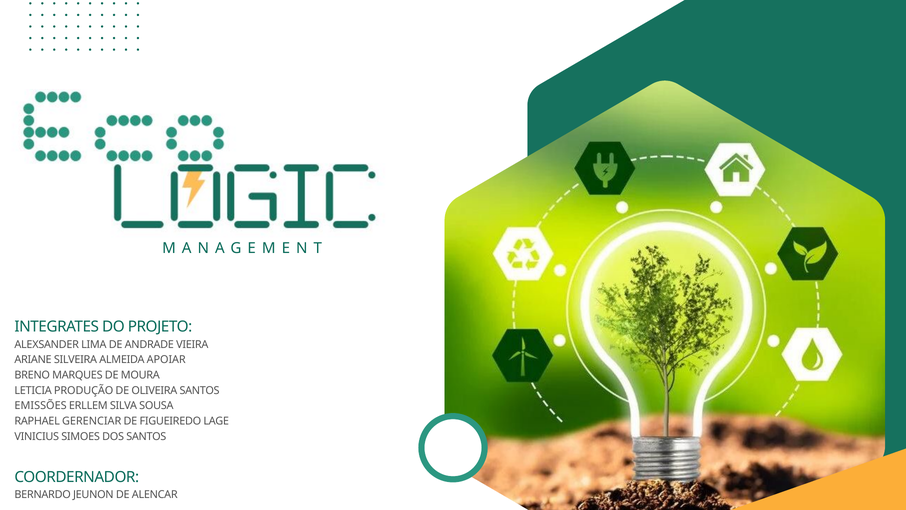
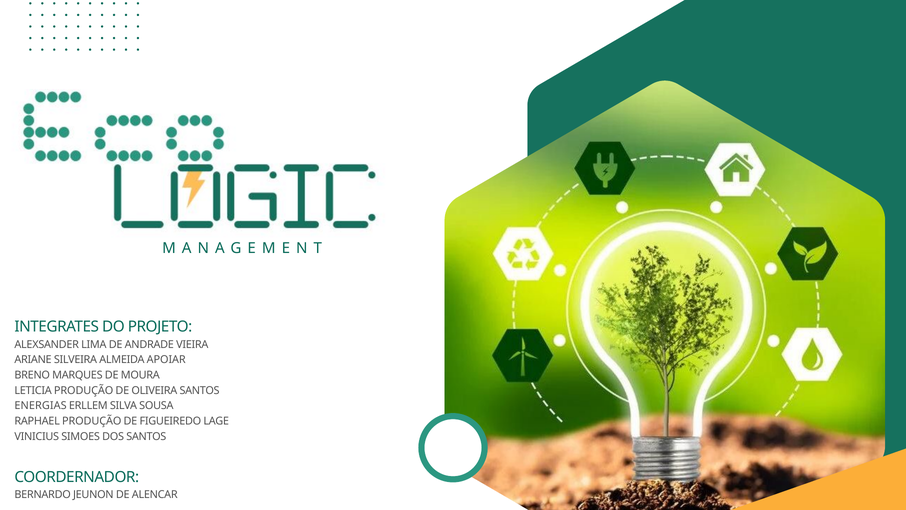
EMISSÕES: EMISSÕES -> ENERGIAS (41, 406)
RAPHAEL GERENCIAR: GERENCIAR -> PRODUÇÃO (92, 421)
